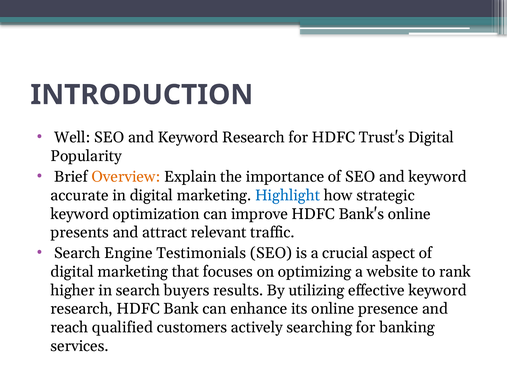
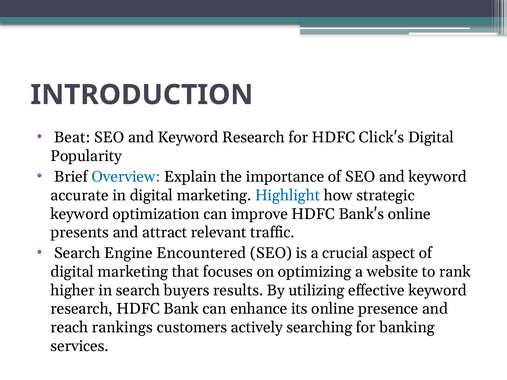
Well: Well -> Beat (72, 138)
Trust's: Trust's -> Click's (382, 138)
Overview colour: orange -> blue (126, 177)
Testimonials: Testimonials -> Encountered (201, 253)
qualified: qualified -> rankings (122, 328)
